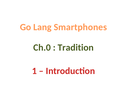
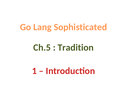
Smartphones: Smartphones -> Sophisticated (80, 27)
Ch.0: Ch.0 -> Ch.5 (42, 48)
